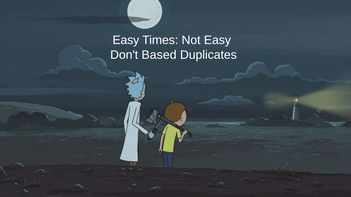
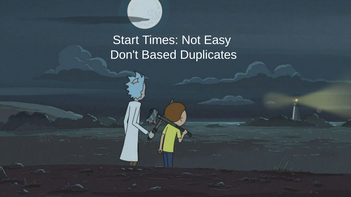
Easy: Easy -> Start (126, 40)
